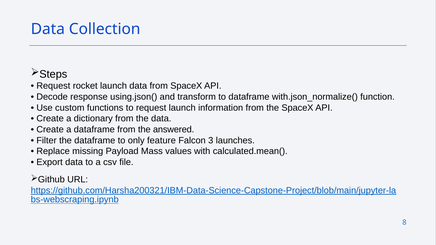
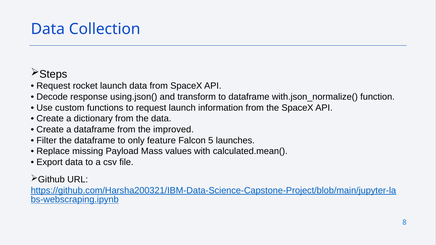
answered: answered -> improved (174, 130)
3: 3 -> 5 (211, 141)
